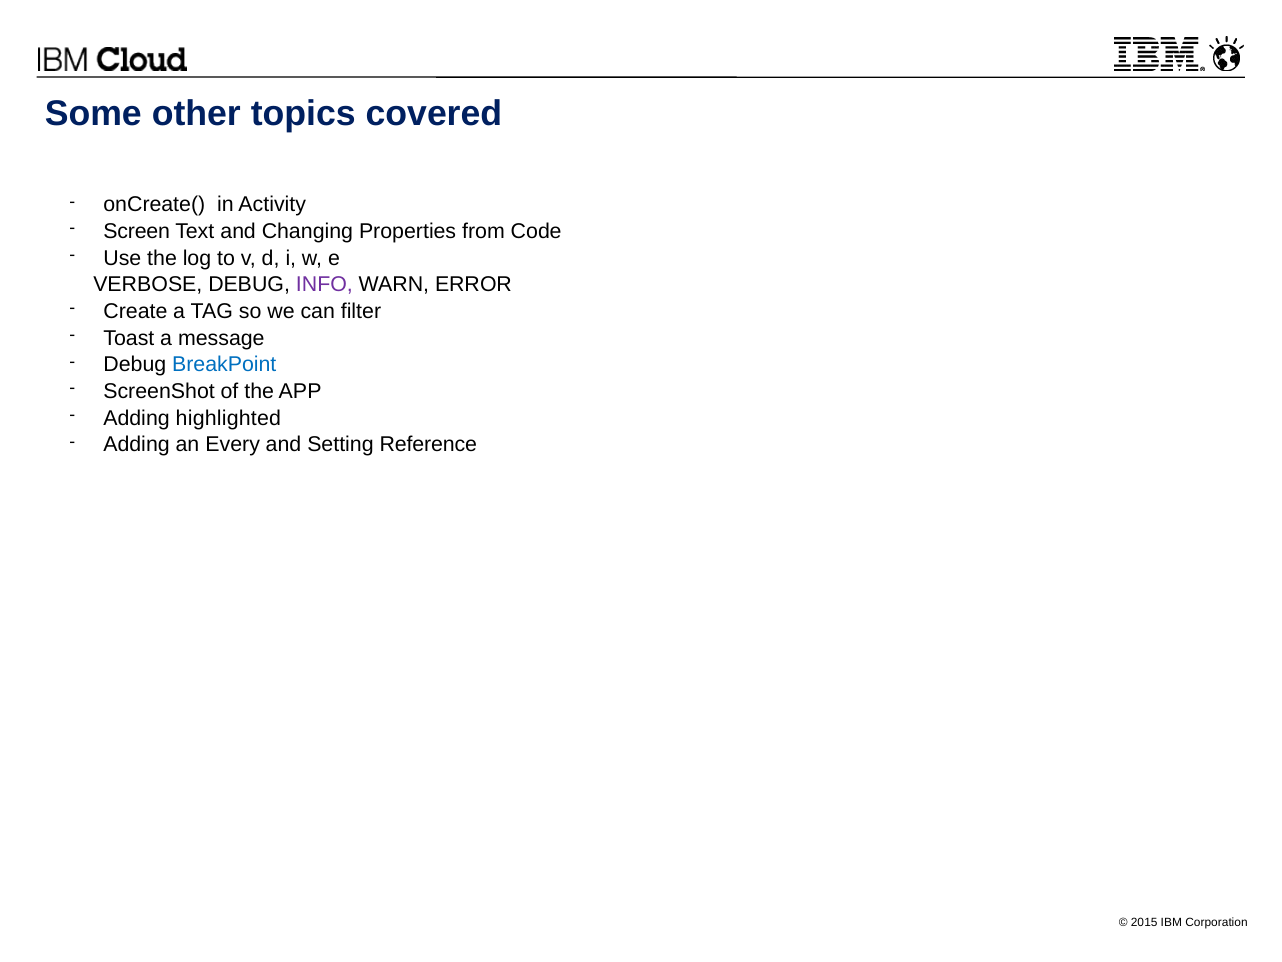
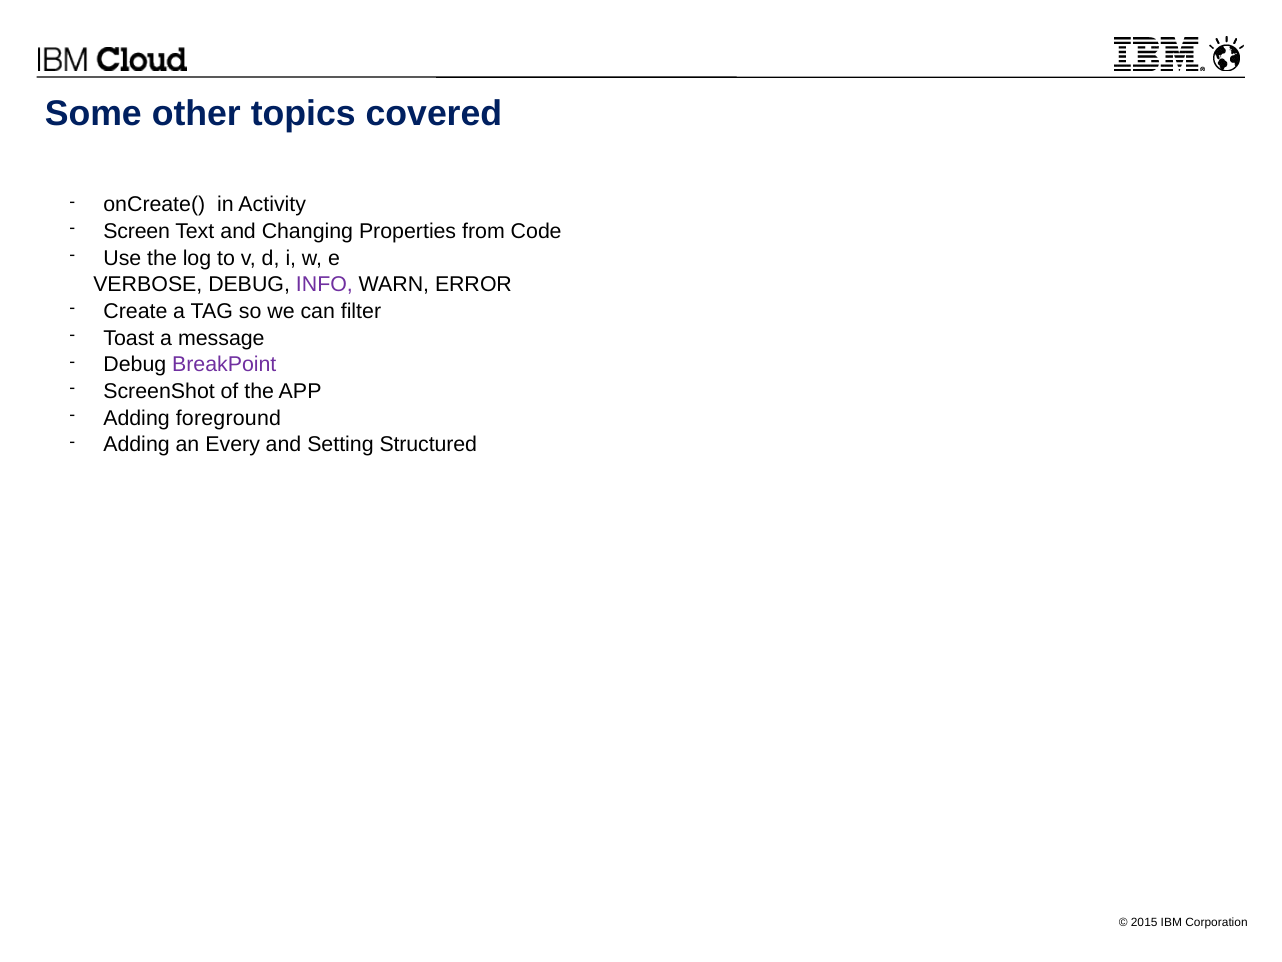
BreakPoint colour: blue -> purple (224, 365)
highlighted: highlighted -> foreground (228, 418)
Reference: Reference -> Structured (428, 445)
